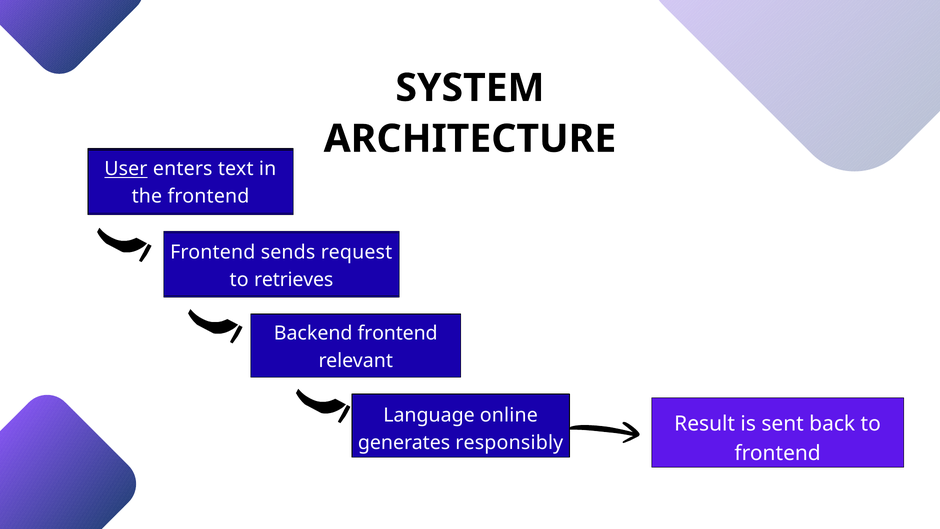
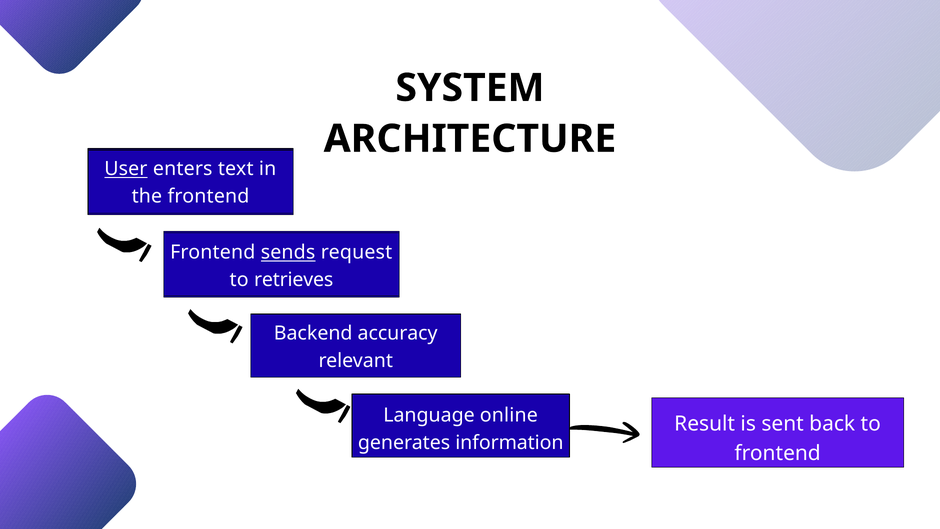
sends underline: none -> present (288, 252)
Backend frontend: frontend -> accuracy (398, 333)
responsibly: responsibly -> information (509, 443)
